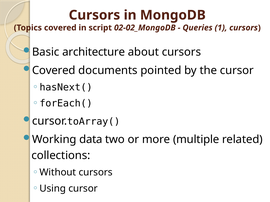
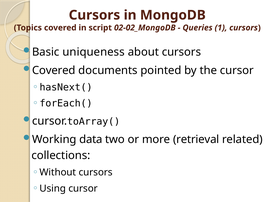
architecture: architecture -> uniqueness (94, 52)
multiple: multiple -> retrieval (196, 140)
